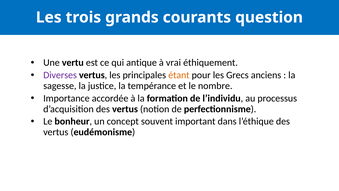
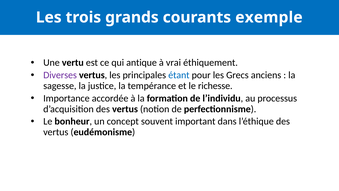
question: question -> exemple (269, 17)
étant colour: orange -> blue (179, 75)
nombre: nombre -> richesse (215, 86)
